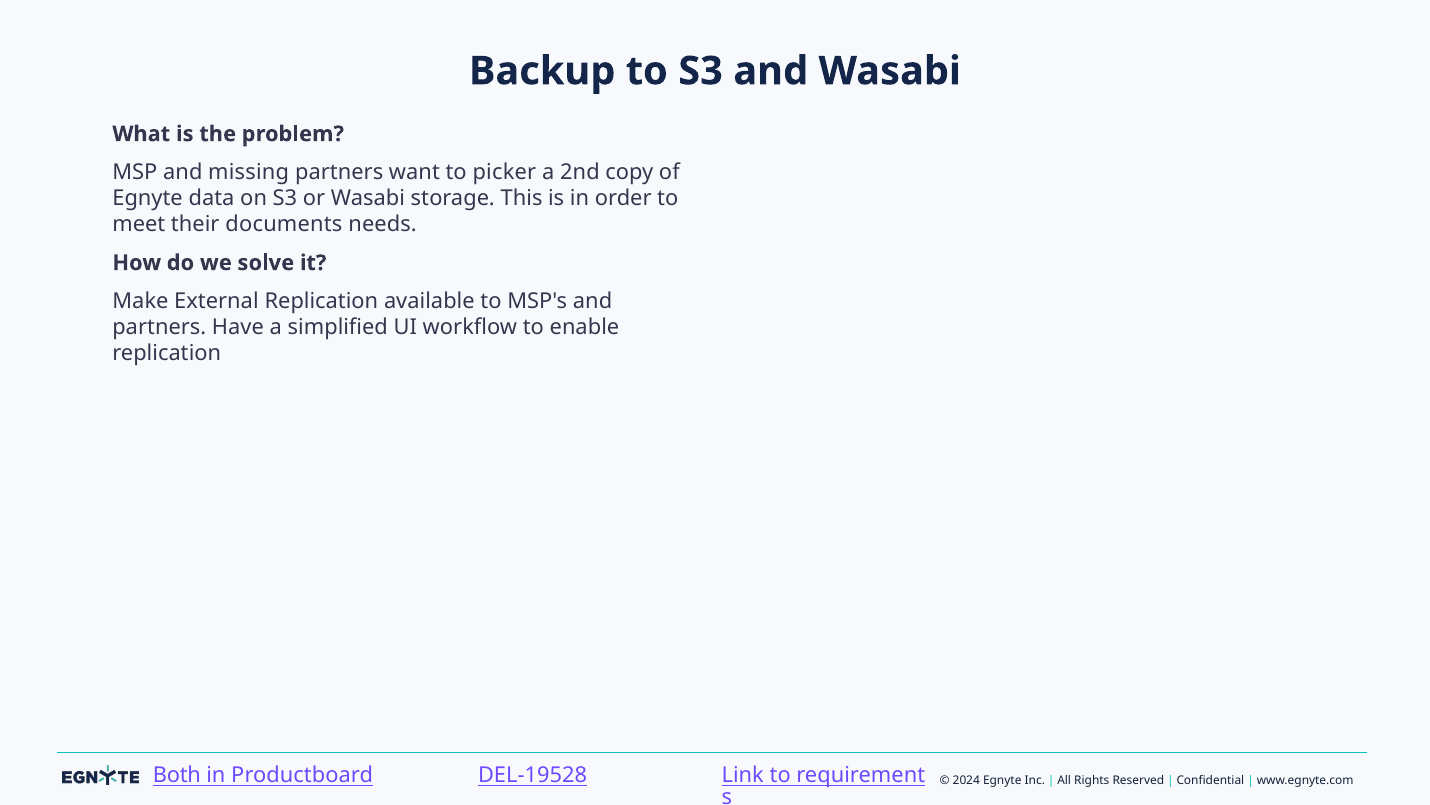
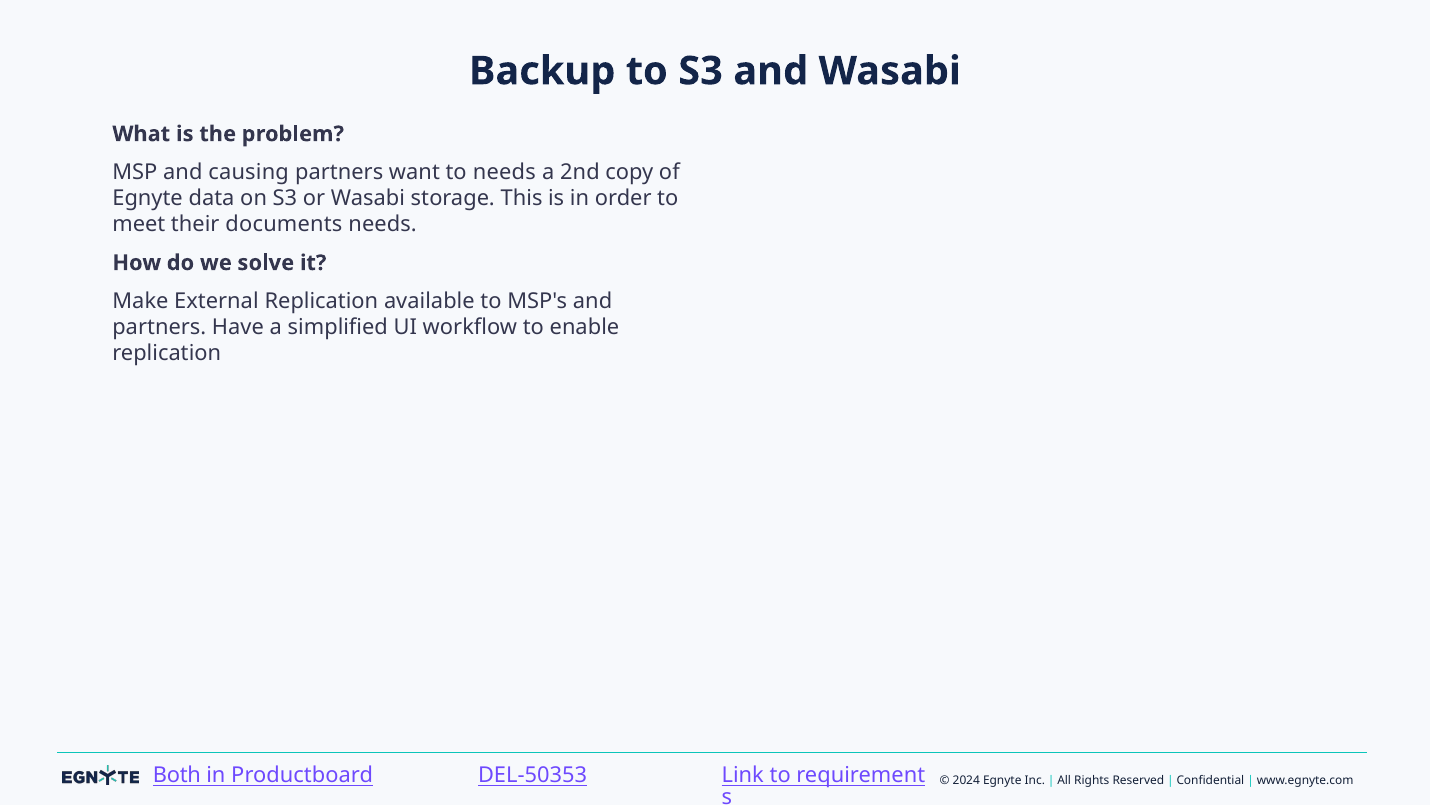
missing: missing -> causing (249, 172)
to picker: picker -> needs (504, 172)
DEL-19528: DEL-19528 -> DEL-50353 (533, 775)
